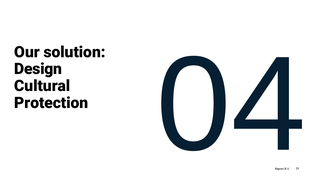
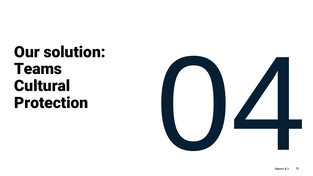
Design: Design -> Teams (38, 69)
